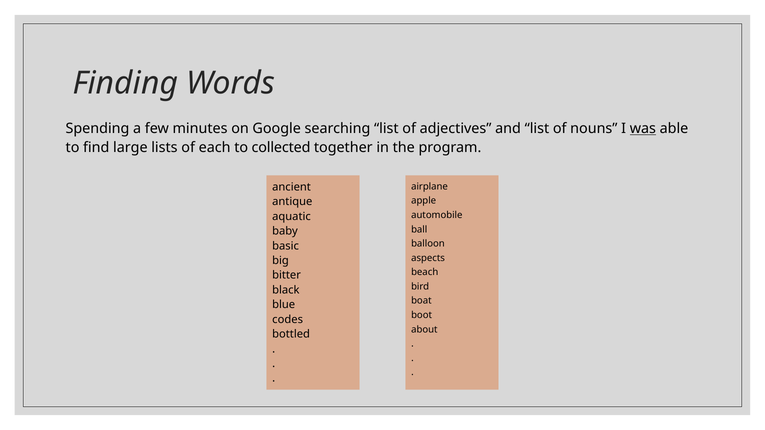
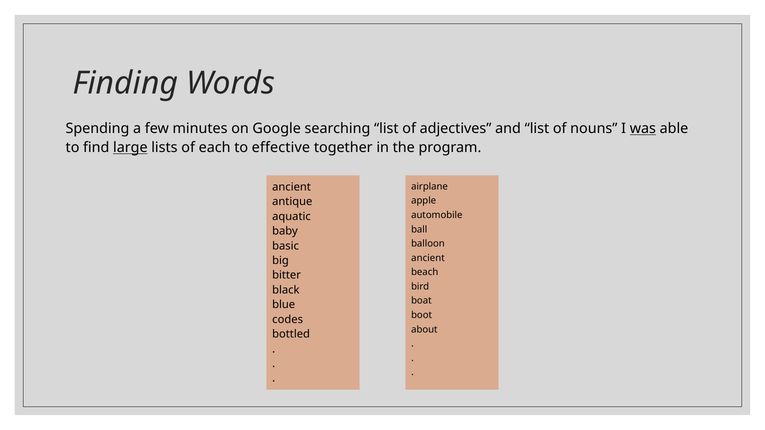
large underline: none -> present (130, 148)
collected: collected -> effective (281, 148)
aspects: aspects -> ancient (428, 258)
